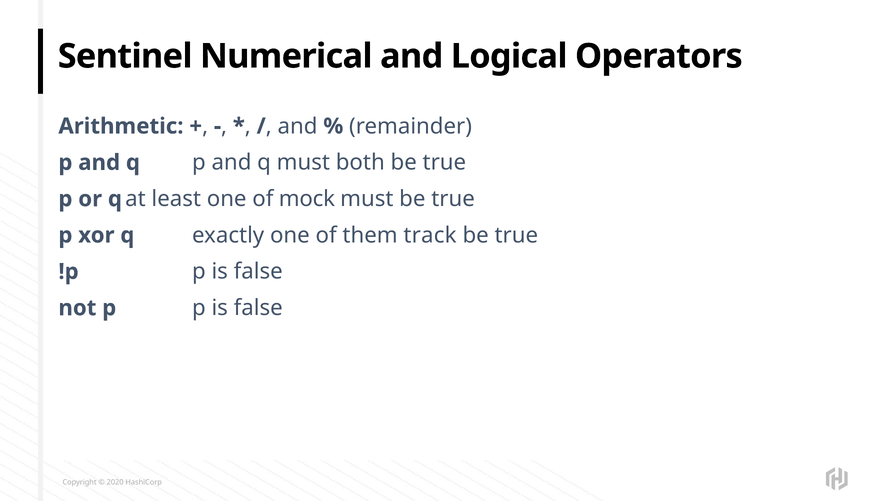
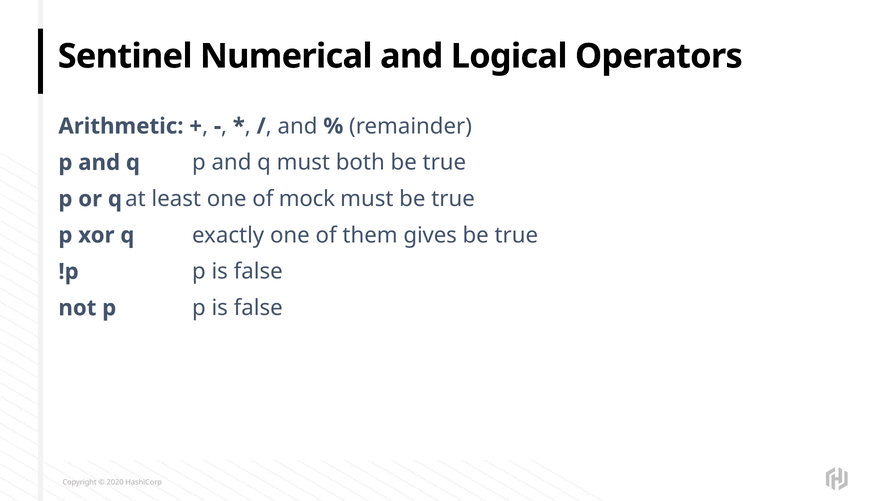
track: track -> gives (430, 235)
